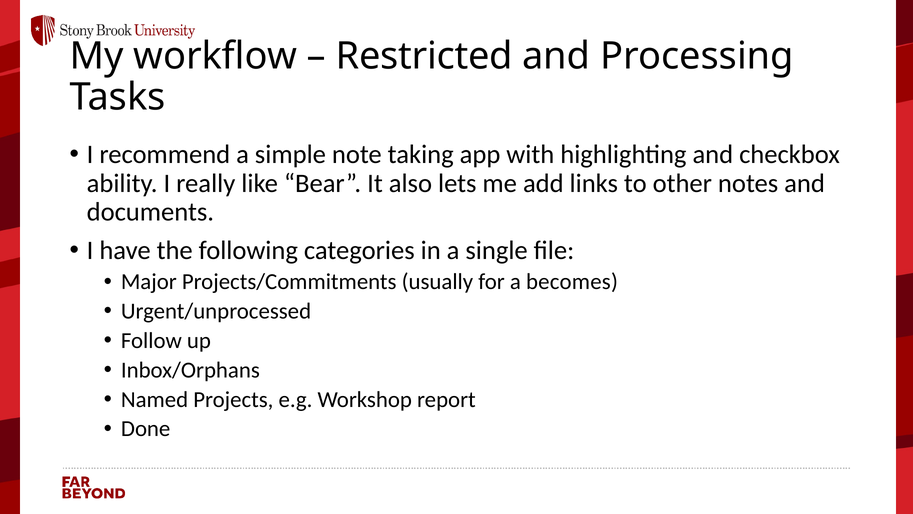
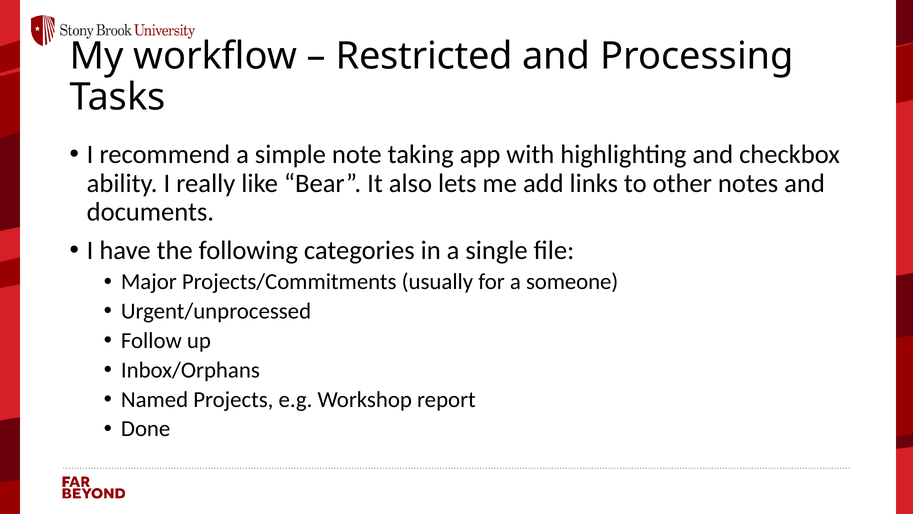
becomes: becomes -> someone (572, 282)
